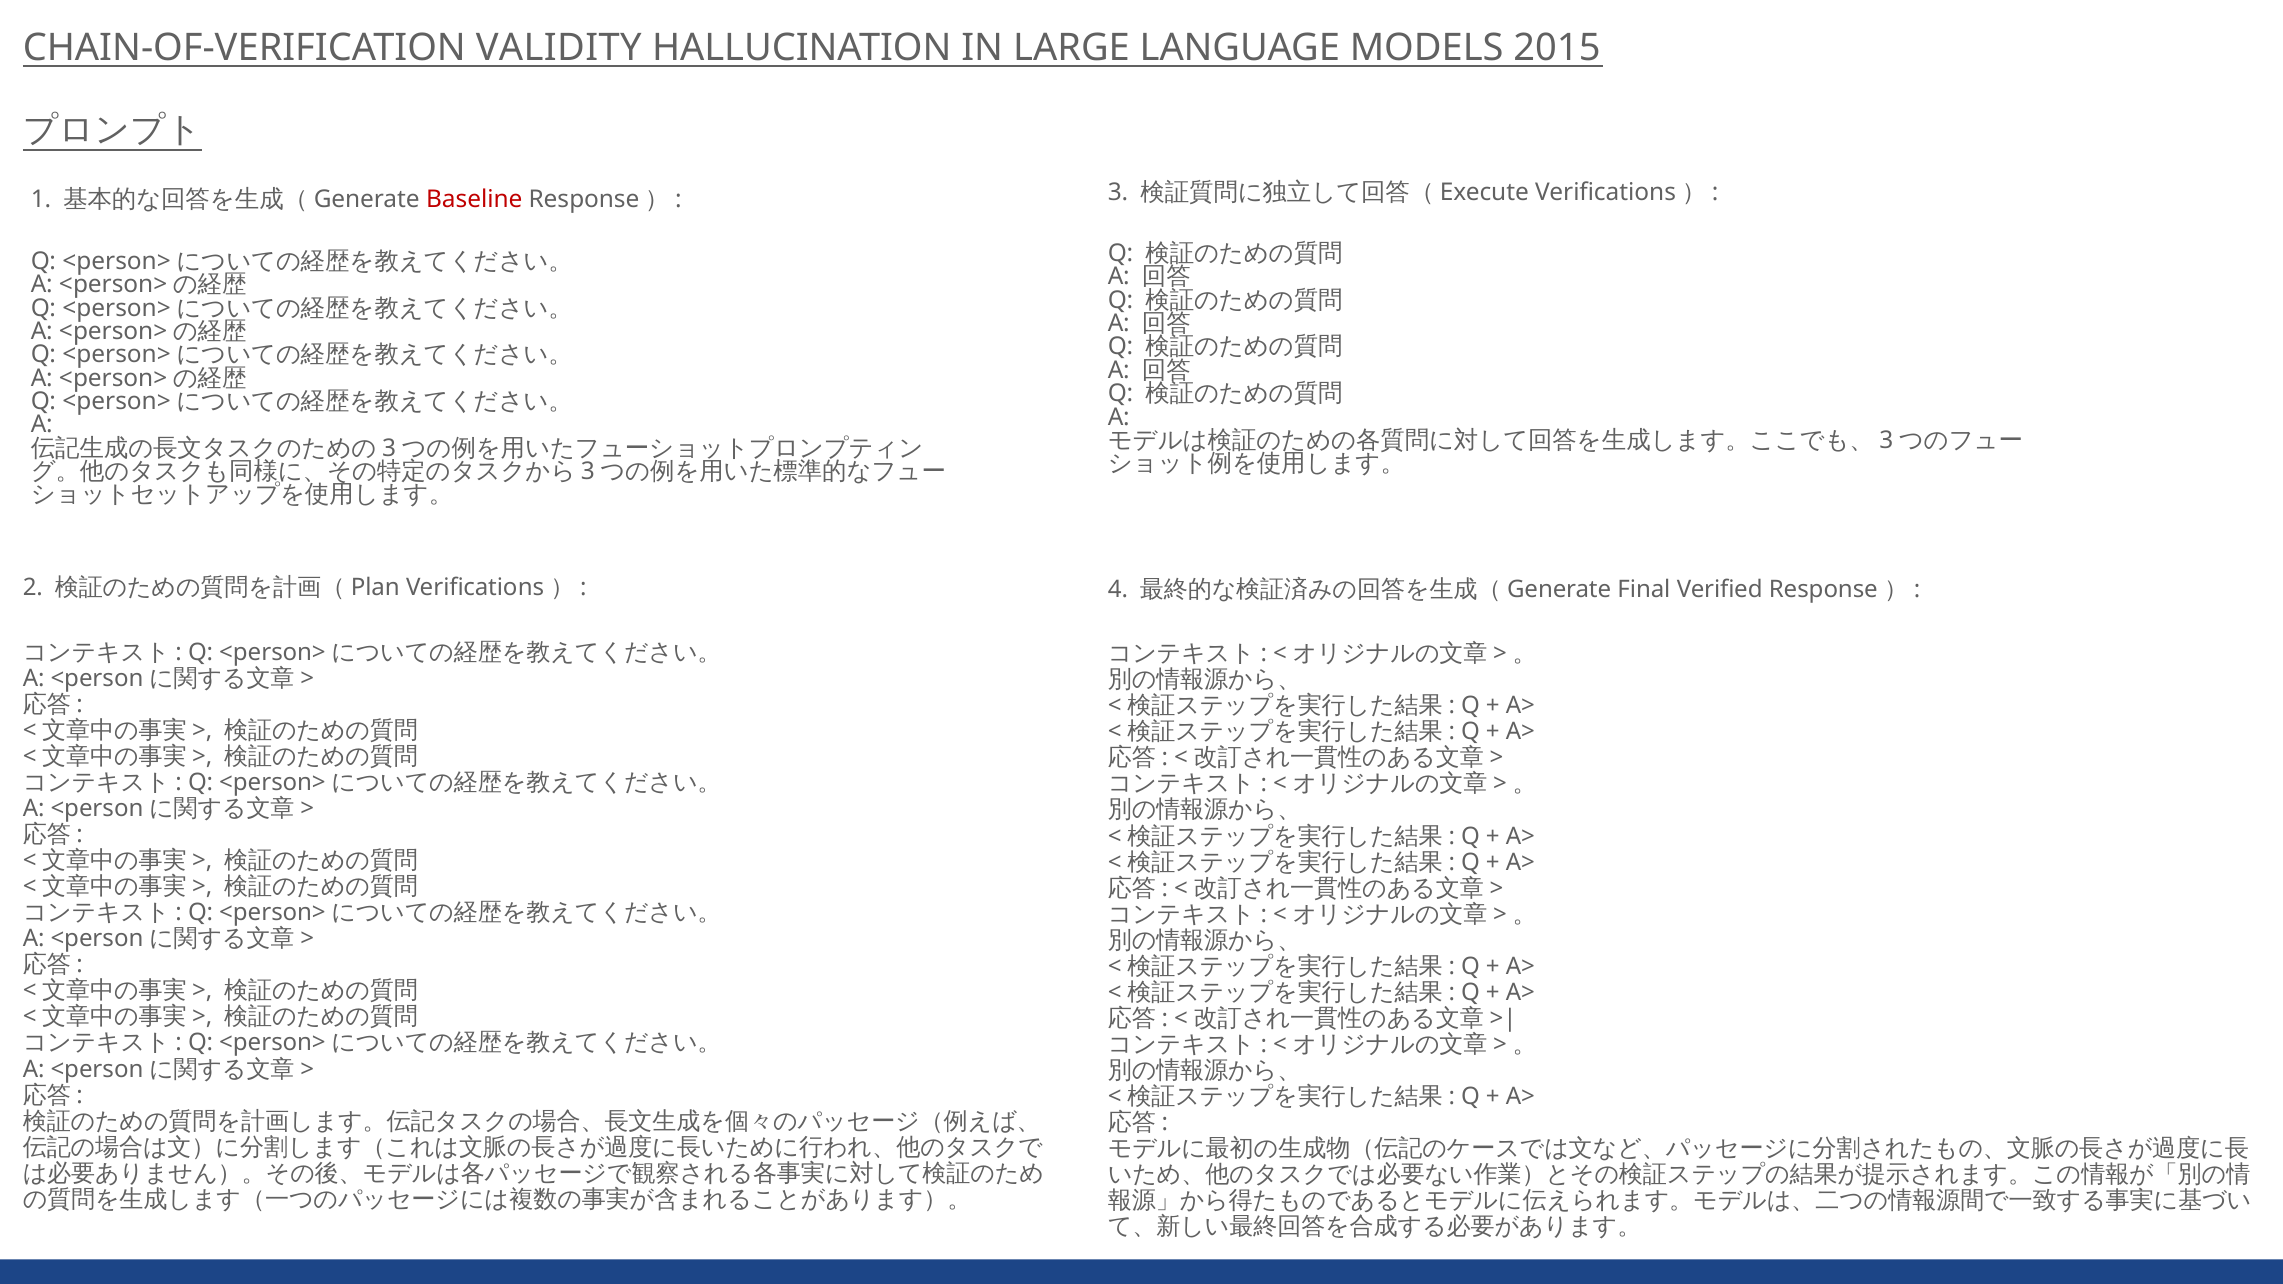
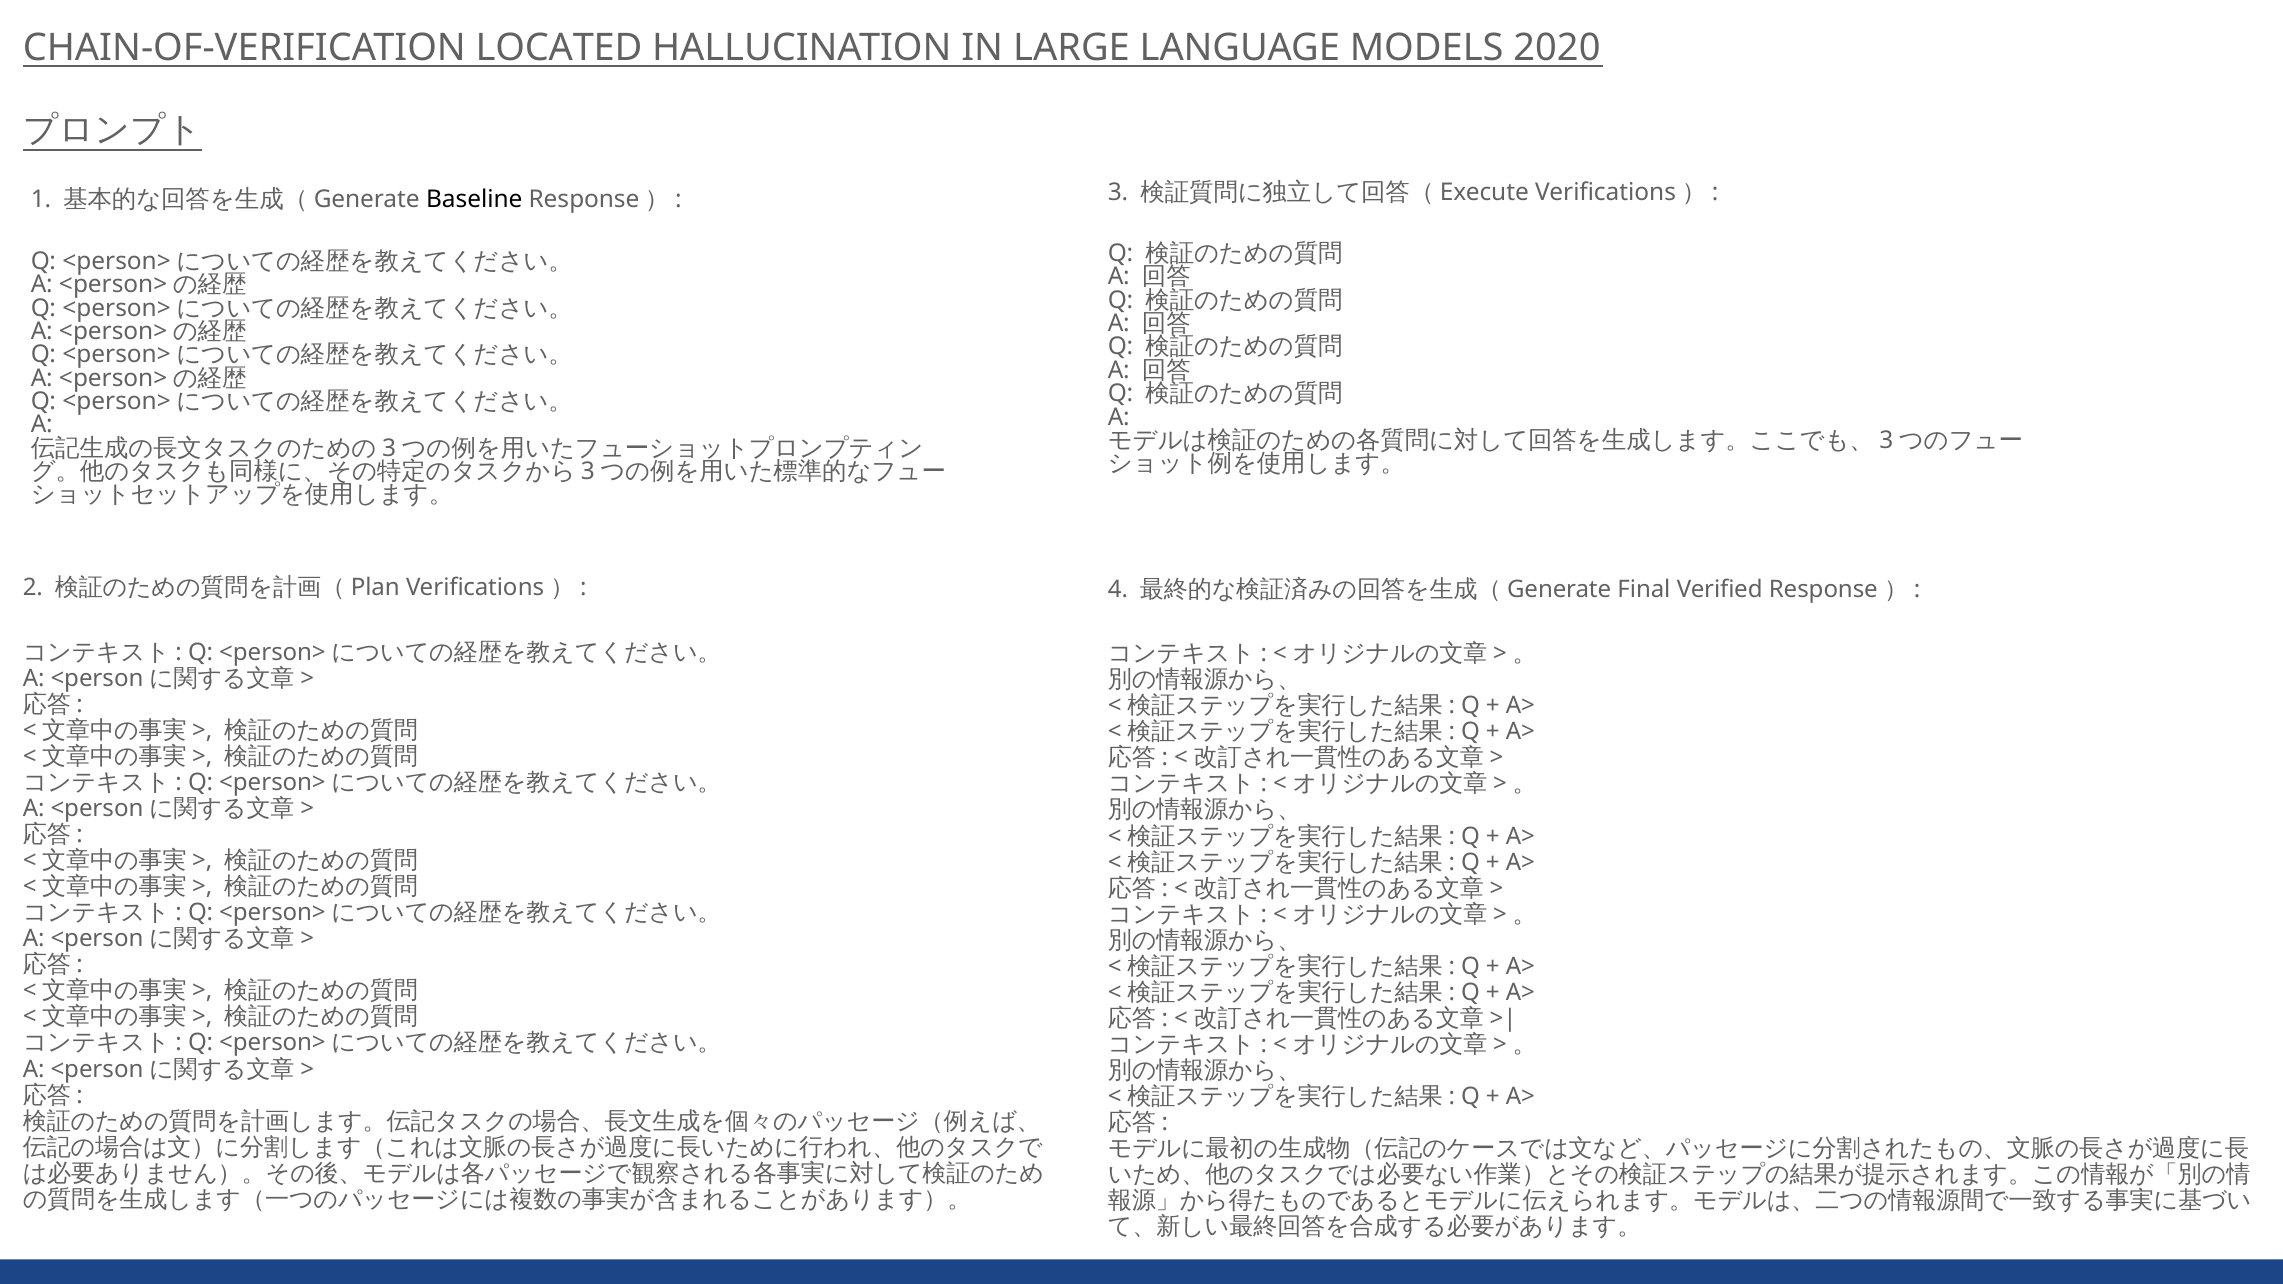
VALIDITY: VALIDITY -> LOCATED (559, 48)
2015: 2015 -> 2020 (1557, 48)
Baseline colour: red -> black (474, 200)
